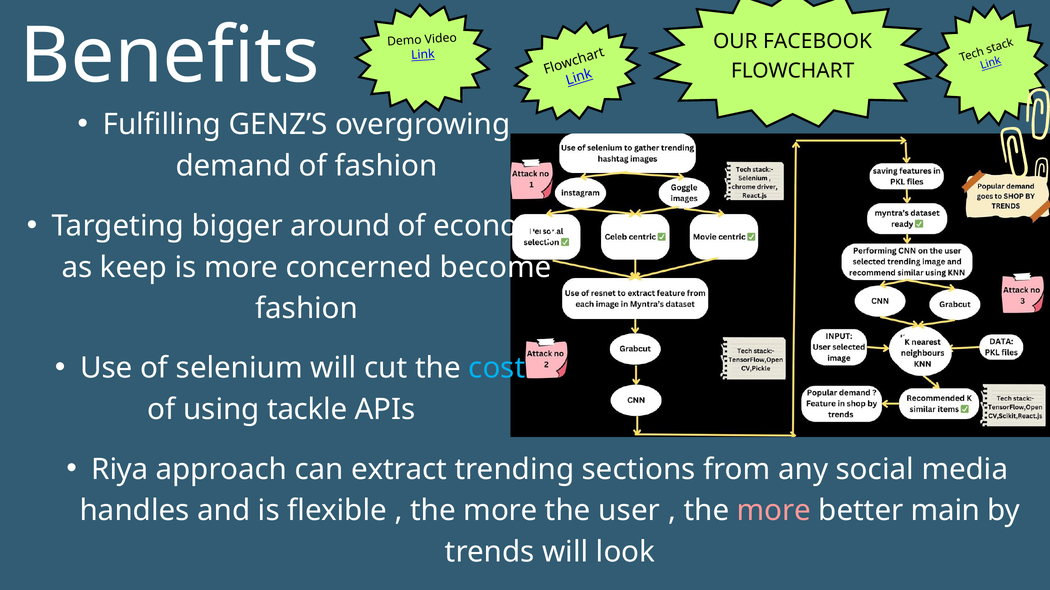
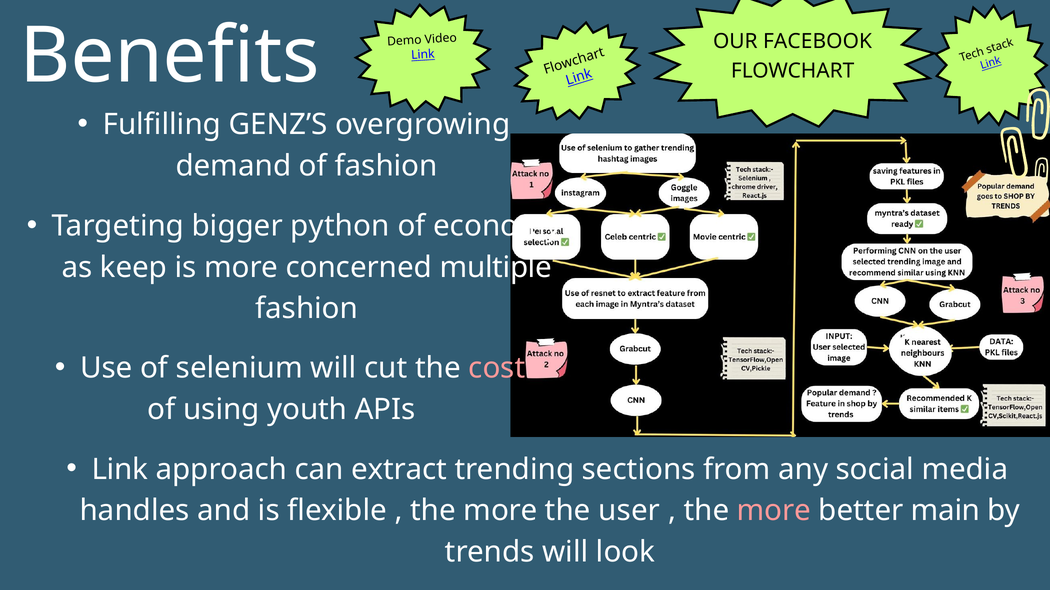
around: around -> python (340, 226)
become: become -> multiple (496, 268)
cost colour: light blue -> pink (497, 369)
tackle: tackle -> youth (307, 410)
Riya: Riya -> Link (120, 470)
